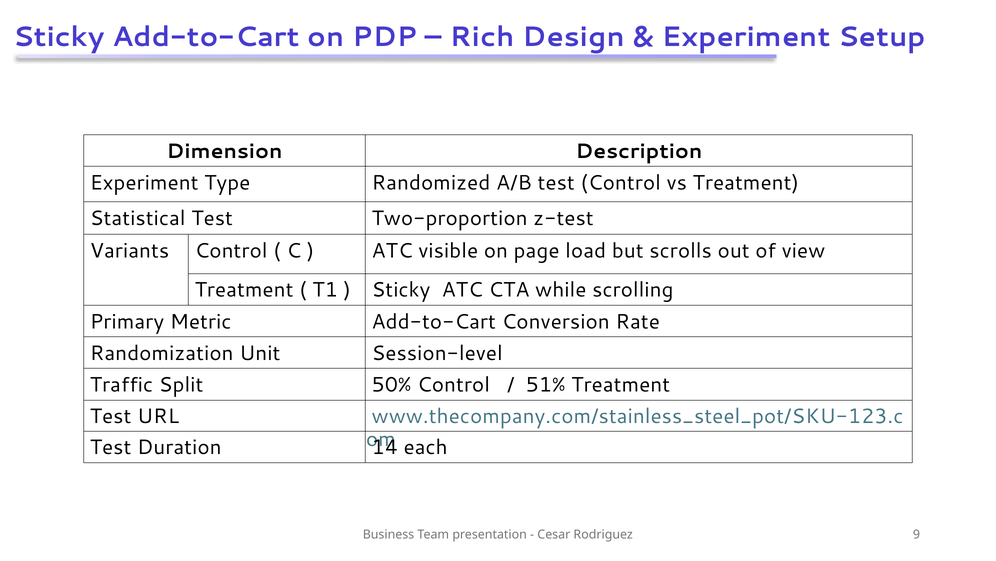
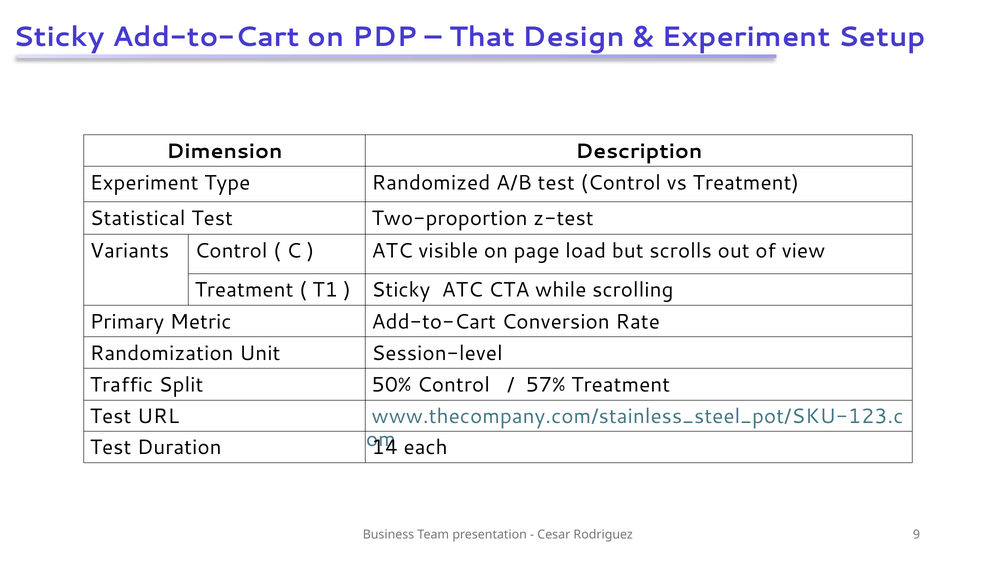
Rich: Rich -> That (482, 37)
51%: 51% -> 57% (546, 384)
